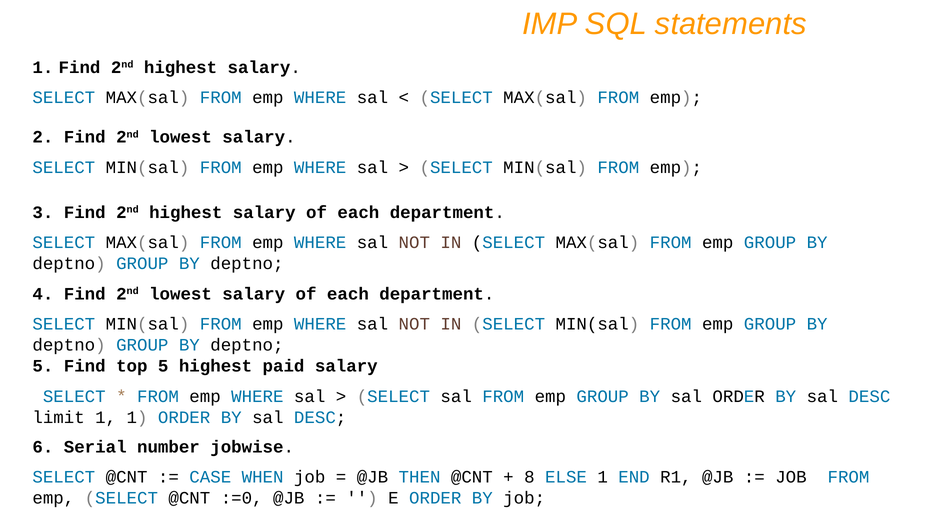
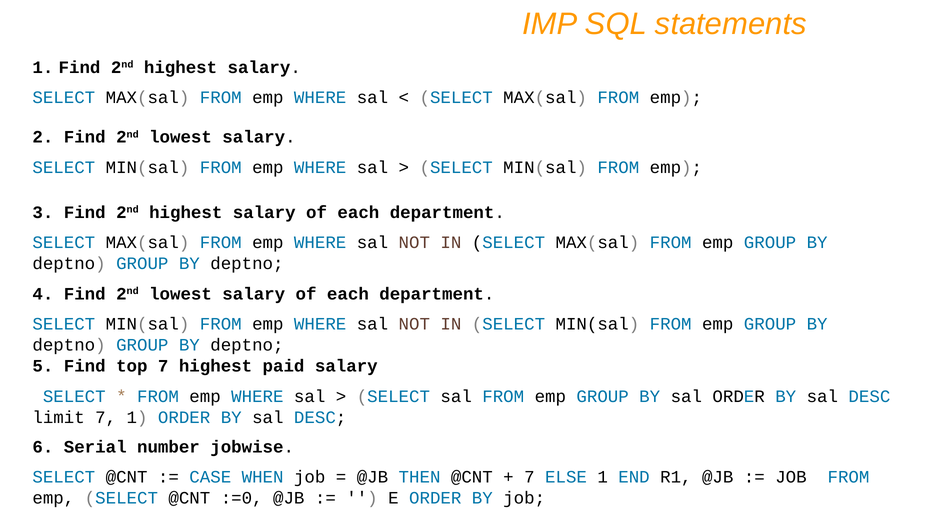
top 5: 5 -> 7 (163, 366)
limit 1: 1 -> 7 (106, 417)
8: 8 -> 7 (529, 477)
